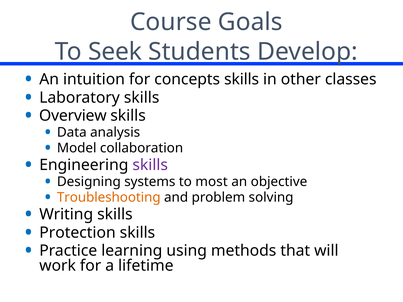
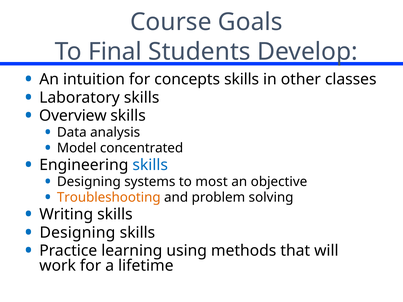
Seek: Seek -> Final (115, 52)
collaboration: collaboration -> concentrated (142, 148)
skills colour: purple -> blue (150, 165)
Protection: Protection -> Designing (77, 233)
